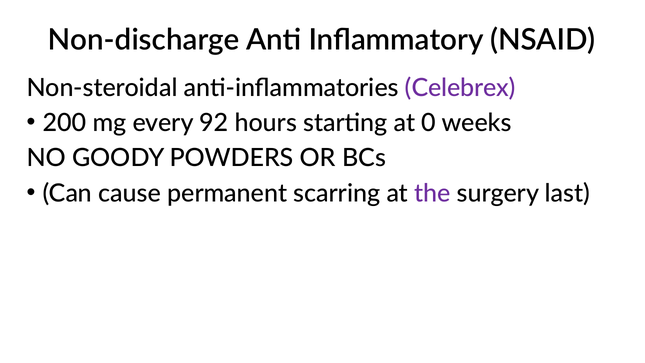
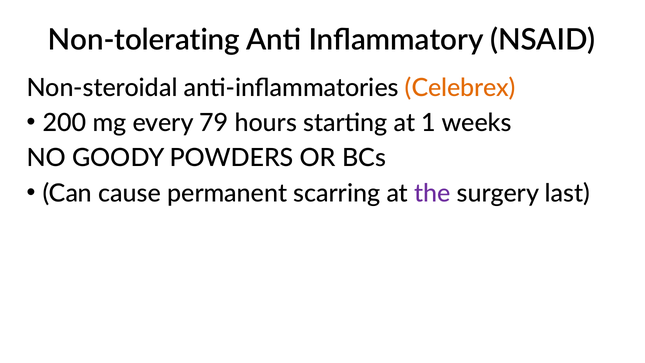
Non-discharge: Non-discharge -> Non-tolerating (144, 40)
Celebrex colour: purple -> orange (460, 88)
92: 92 -> 79 (214, 123)
0: 0 -> 1 (429, 123)
